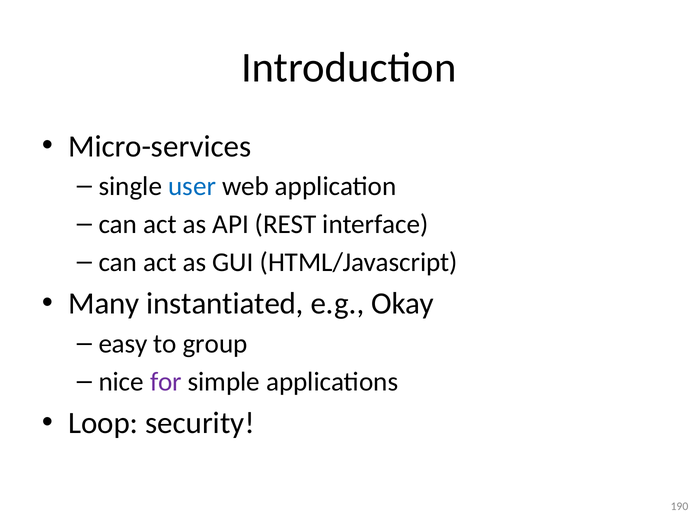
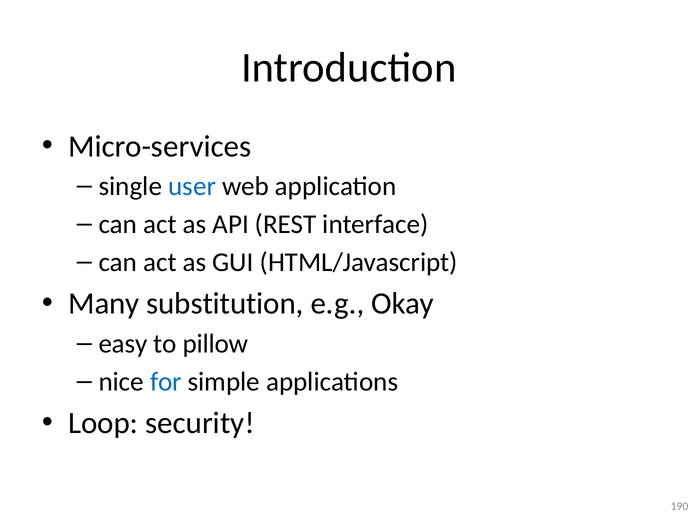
instantiated: instantiated -> substitution (225, 304)
group: group -> pillow (215, 344)
for colour: purple -> blue (166, 382)
